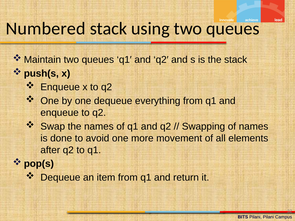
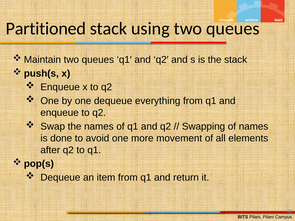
Numbered: Numbered -> Partitioned (46, 29)
